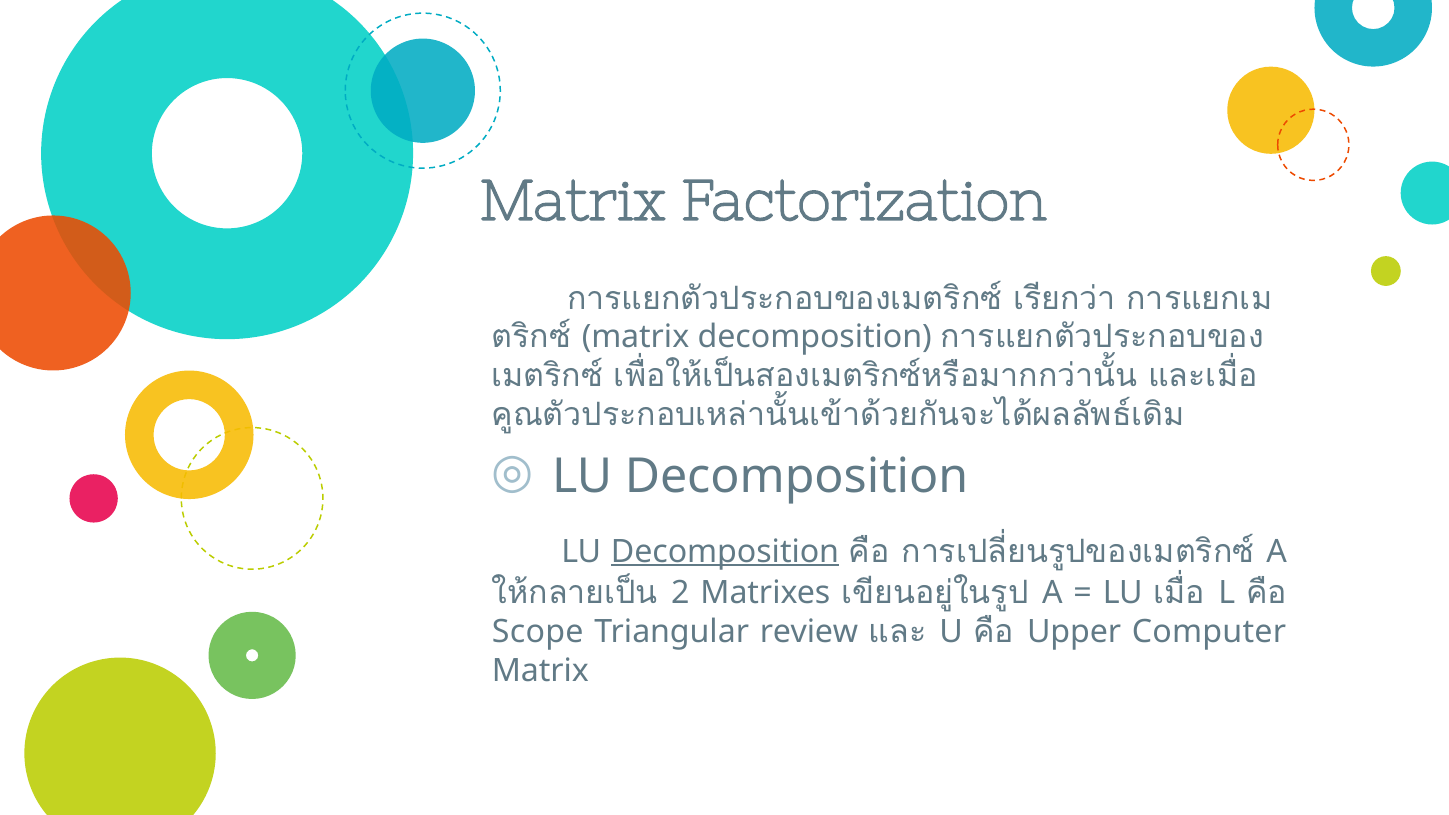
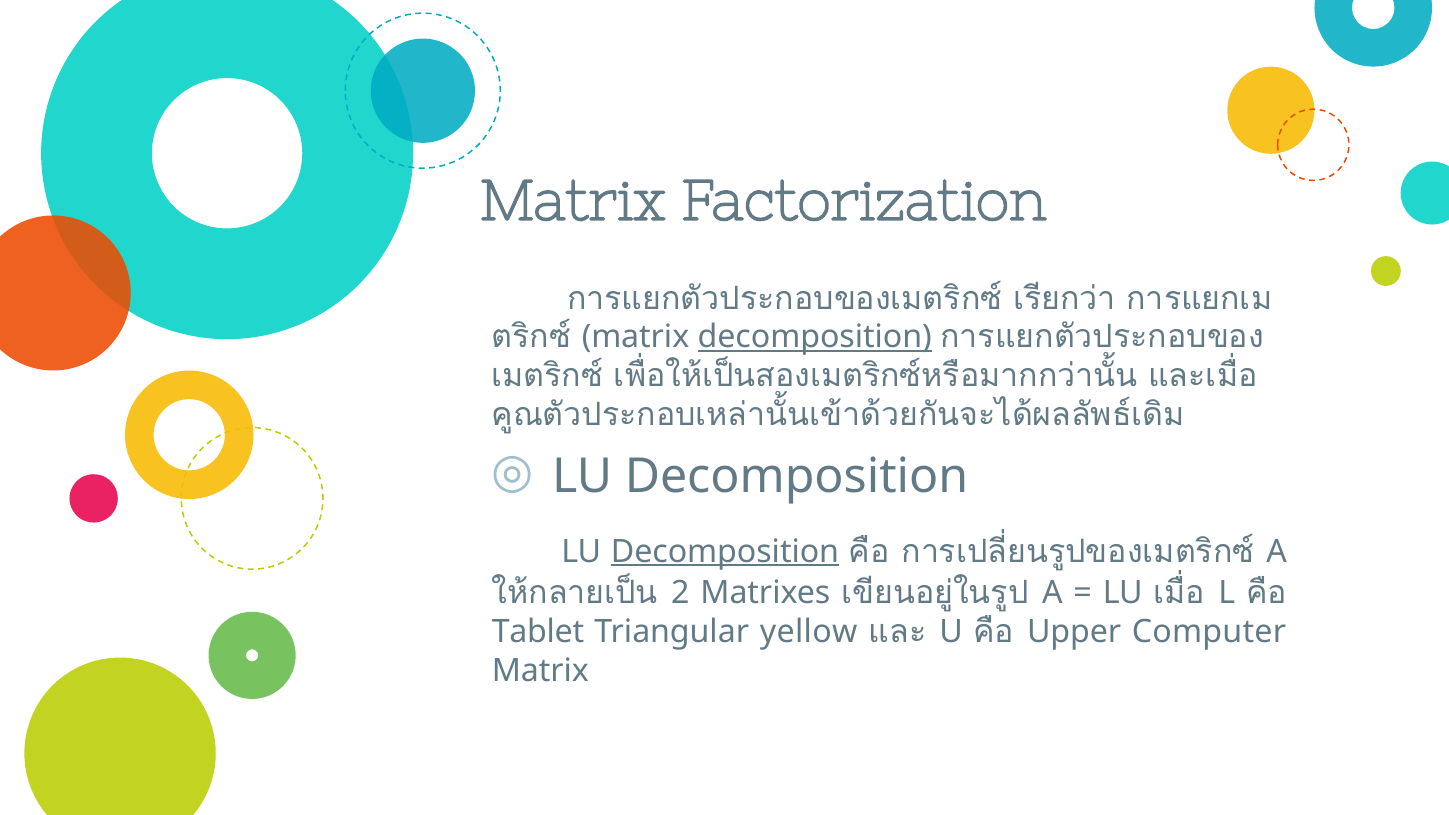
decomposition underline: none -> present (815, 337)
Scope: Scope -> Tablet (538, 632)
review: review -> yellow (809, 632)
